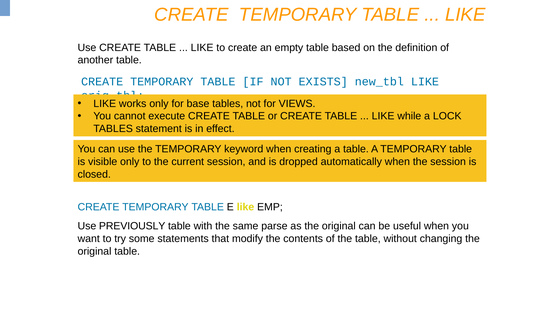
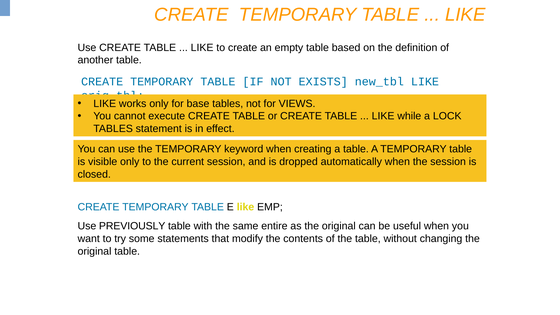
parse: parse -> entire (274, 226)
